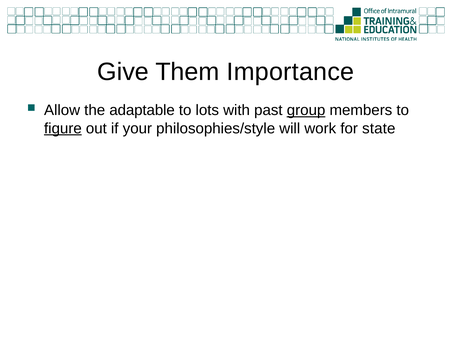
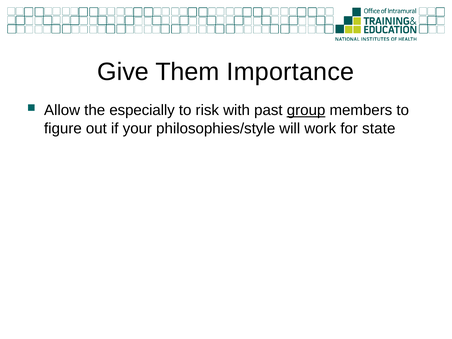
adaptable: adaptable -> especially (142, 110)
lots: lots -> risk (207, 110)
figure underline: present -> none (63, 128)
